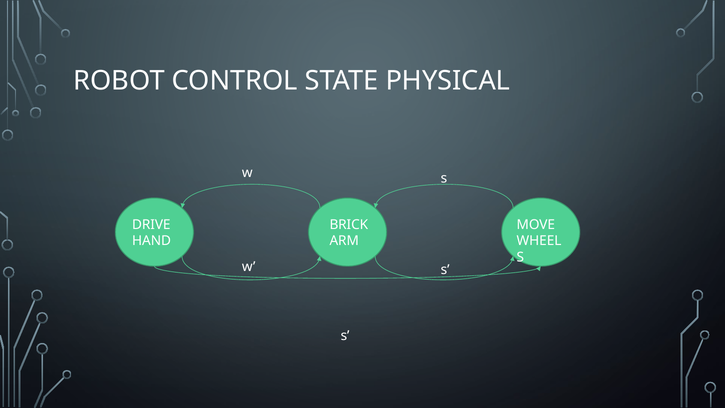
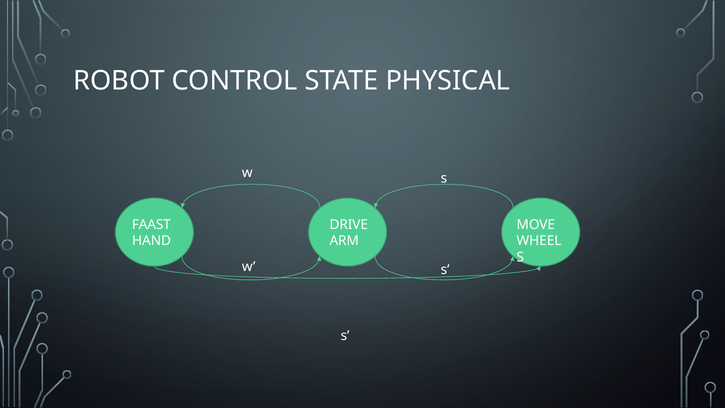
DRIVE: DRIVE -> FAAST (151, 225)
BRICK: BRICK -> DRIVE (349, 225)
